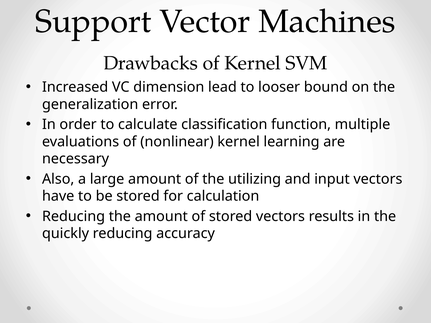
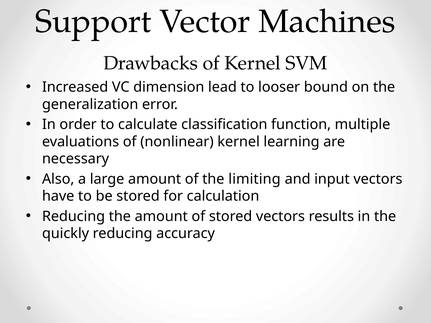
utilizing: utilizing -> limiting (255, 179)
